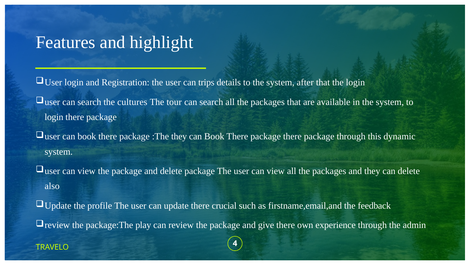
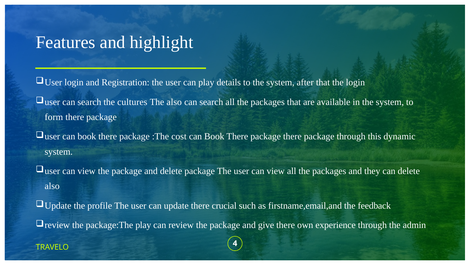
can trips: trips -> play (206, 82)
The tour: tour -> also (174, 102)
login: login -> form (54, 117)
:The they: they -> cost (179, 136)
